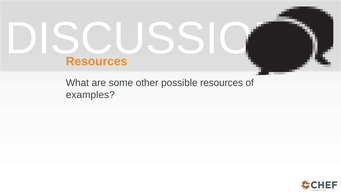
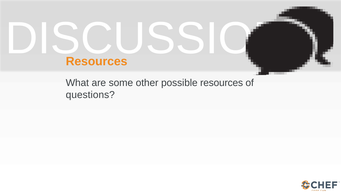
examples: examples -> questions (90, 95)
